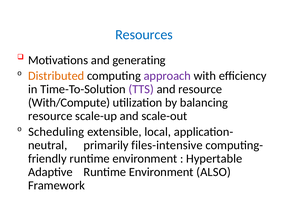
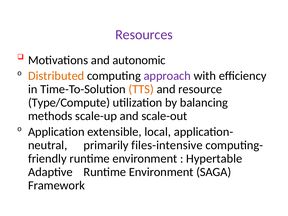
Resources colour: blue -> purple (144, 35)
generating: generating -> autonomic (139, 60)
TTS colour: purple -> orange (141, 89)
With/Compute: With/Compute -> Type/Compute (69, 103)
resource: resource -> methods (50, 116)
Scheduling: Scheduling -> Application (56, 132)
ALSO: ALSO -> SAGA (214, 172)
